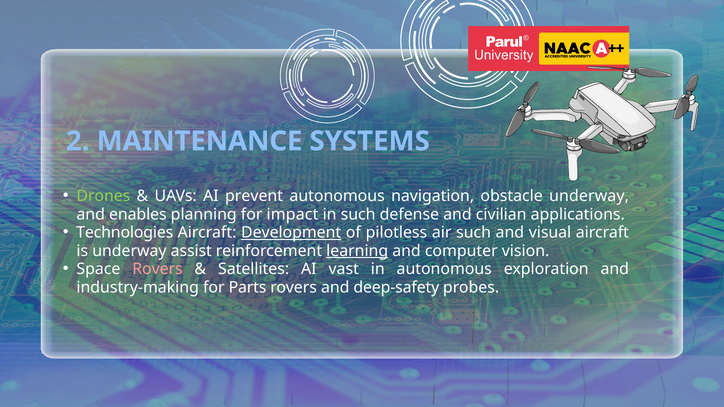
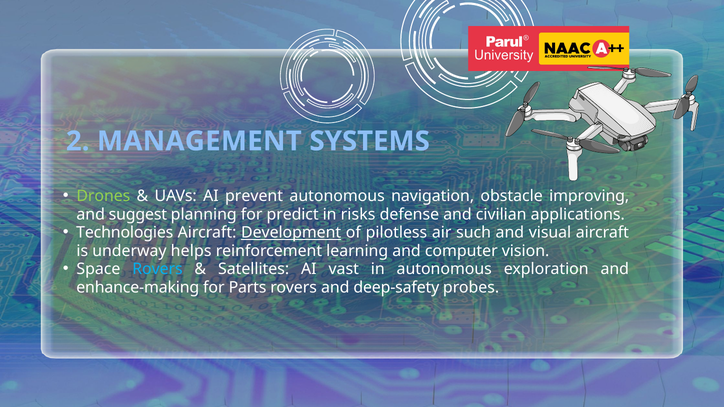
MAINTENANCE: MAINTENANCE -> MANAGEMENT (199, 141)
obstacle underway: underway -> improving (589, 196)
enables: enables -> suggest (138, 214)
impact: impact -> predict (293, 214)
in such: such -> risks (358, 214)
assist: assist -> helps (191, 251)
learning underline: present -> none (357, 251)
Rovers colour: pink -> light blue (157, 269)
industry-making: industry-making -> enhance-making (138, 287)
